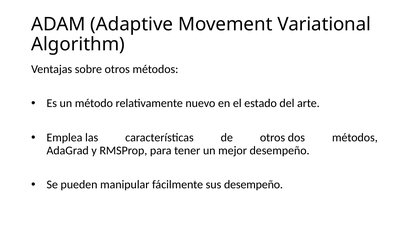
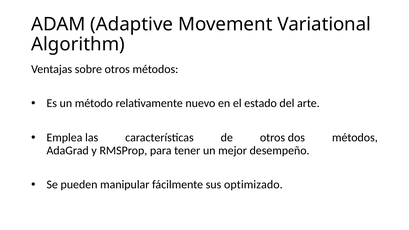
sus desempeño: desempeño -> optimizado (253, 185)
